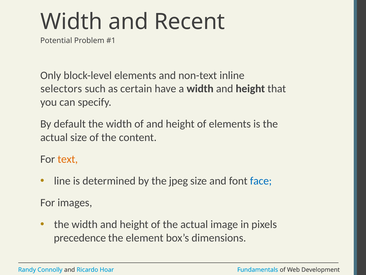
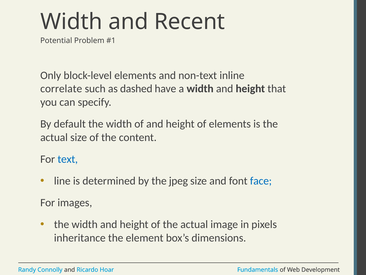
selectors: selectors -> correlate (61, 89)
certain: certain -> dashed (136, 89)
text colour: orange -> blue (68, 159)
precedence: precedence -> inheritance (80, 237)
